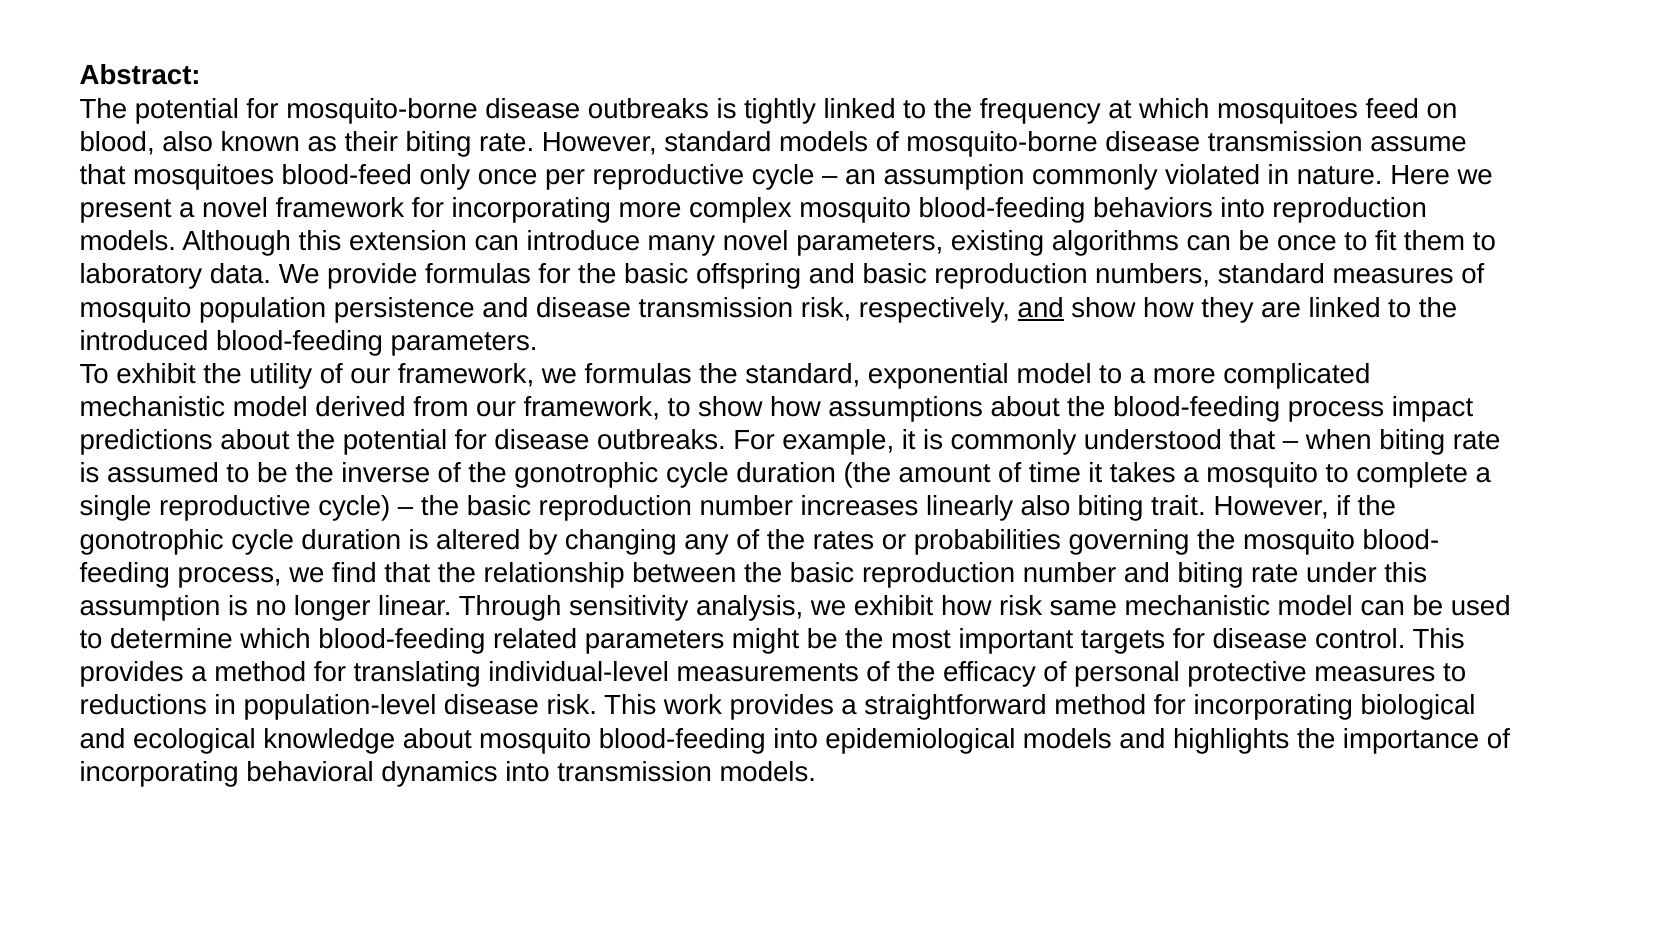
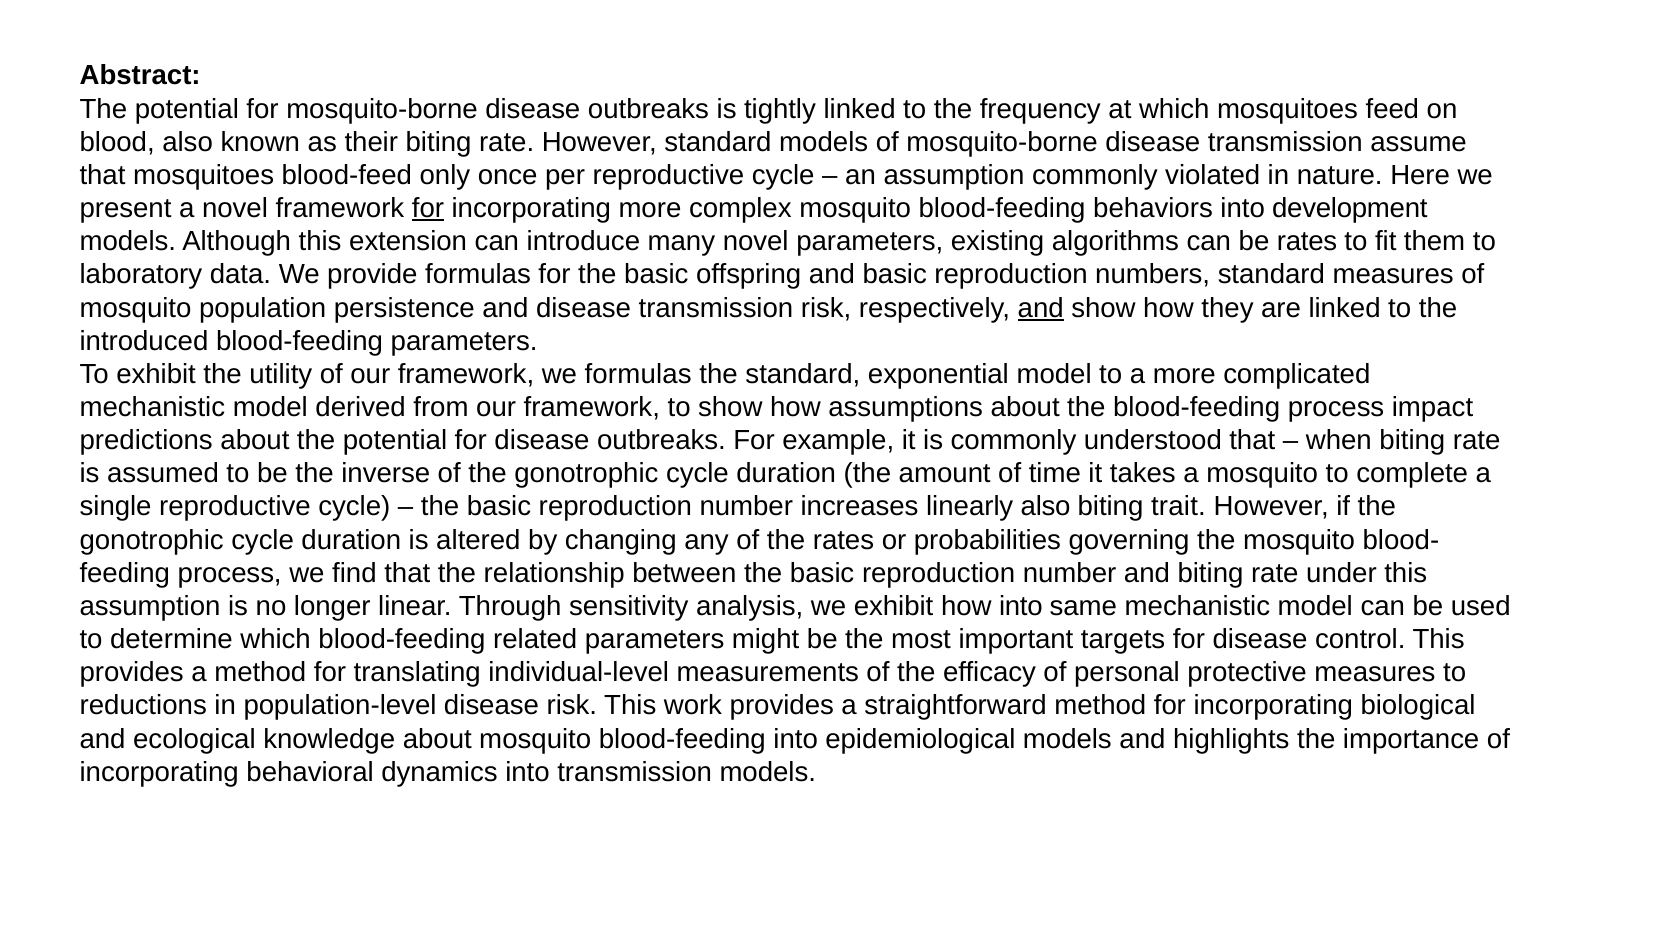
for underline: none -> present (428, 208)
into reproduction: reproduction -> development (1350, 208)
be once: once -> rates (1307, 242)
how risk: risk -> into (1021, 606)
